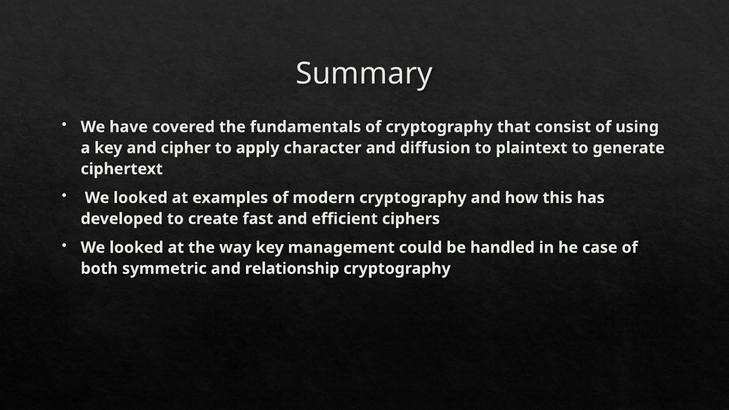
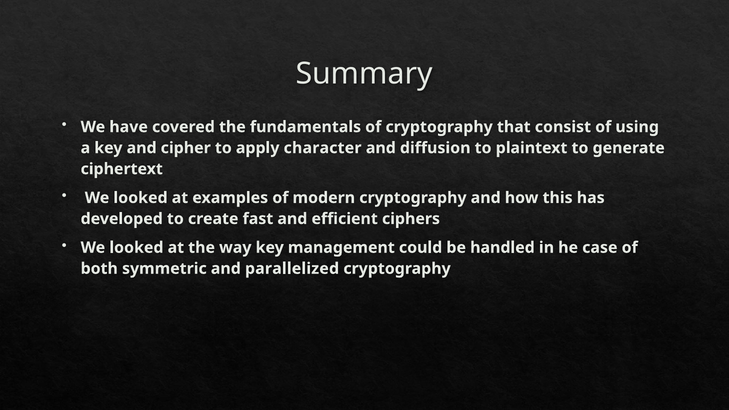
relationship: relationship -> parallelized (292, 269)
